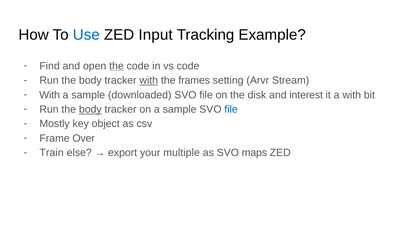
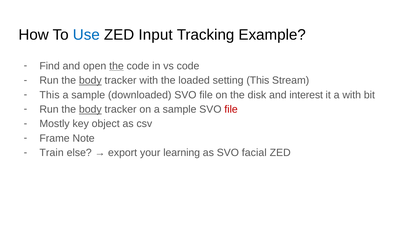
body underline: none -> present (90, 80)
with underline: present -> none (149, 80)
frames: frames -> loaded (194, 80)
setting Arvr: Arvr -> This (258, 80)
With: With -> This (50, 95)
file colour: blue -> red (231, 109)
Over: Over -> Note (84, 138)
multiple: multiple -> learning (182, 153)
maps: maps -> facial (254, 153)
